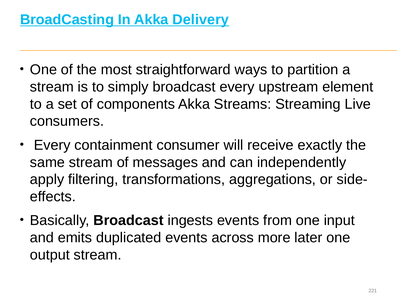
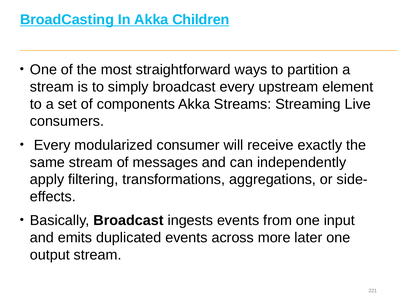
Delivery: Delivery -> Children (201, 20)
containment: containment -> modularized (114, 145)
